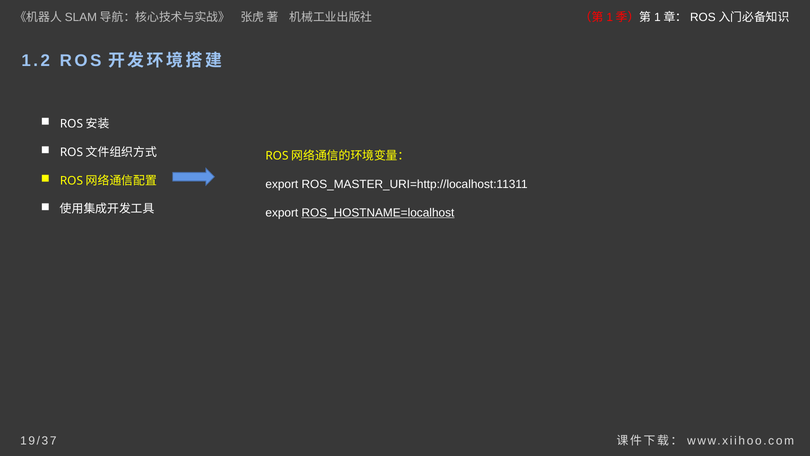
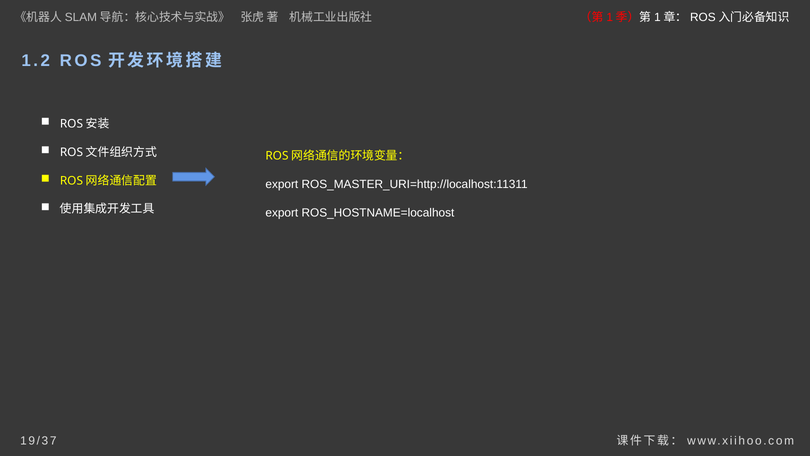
ROS_HOSTNAME=localhost underline: present -> none (378, 212)
